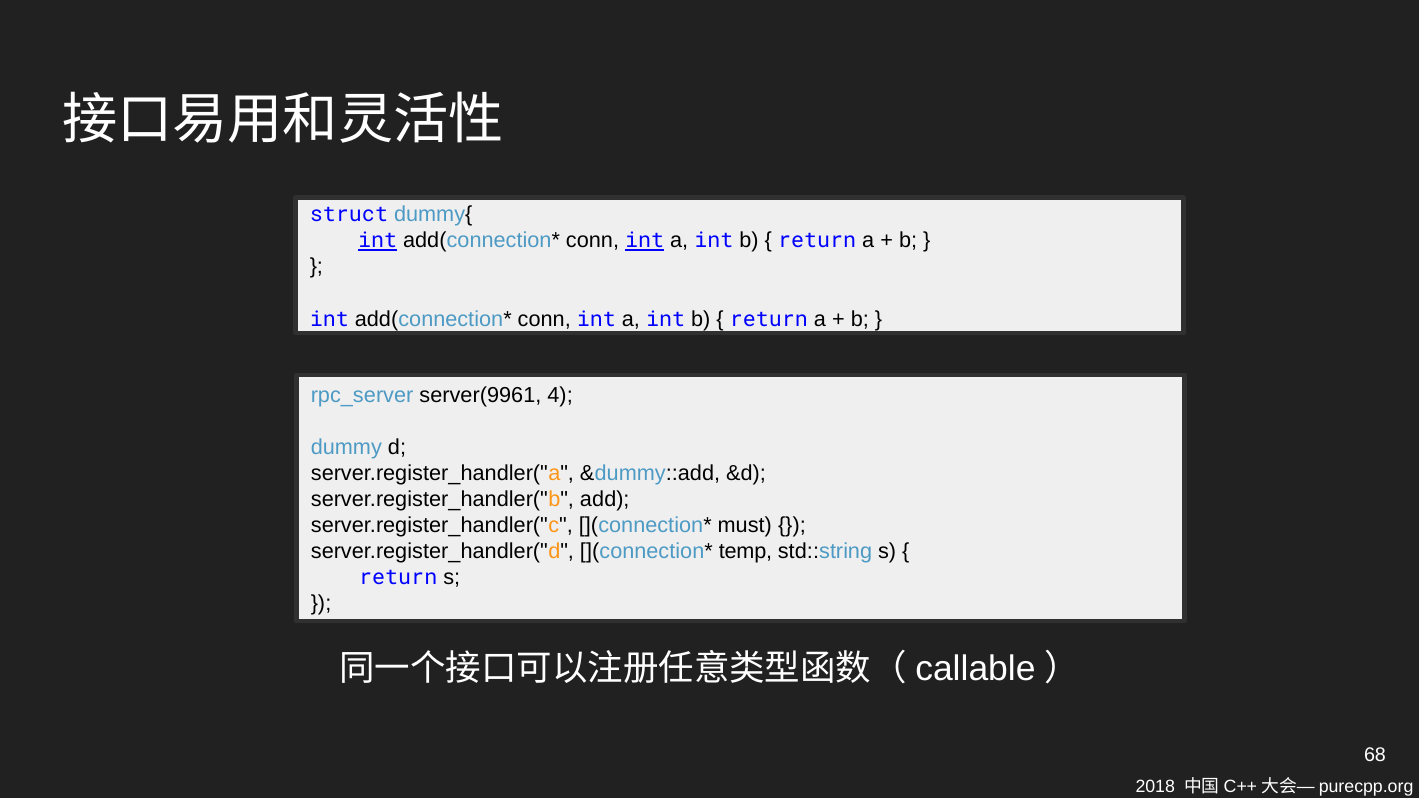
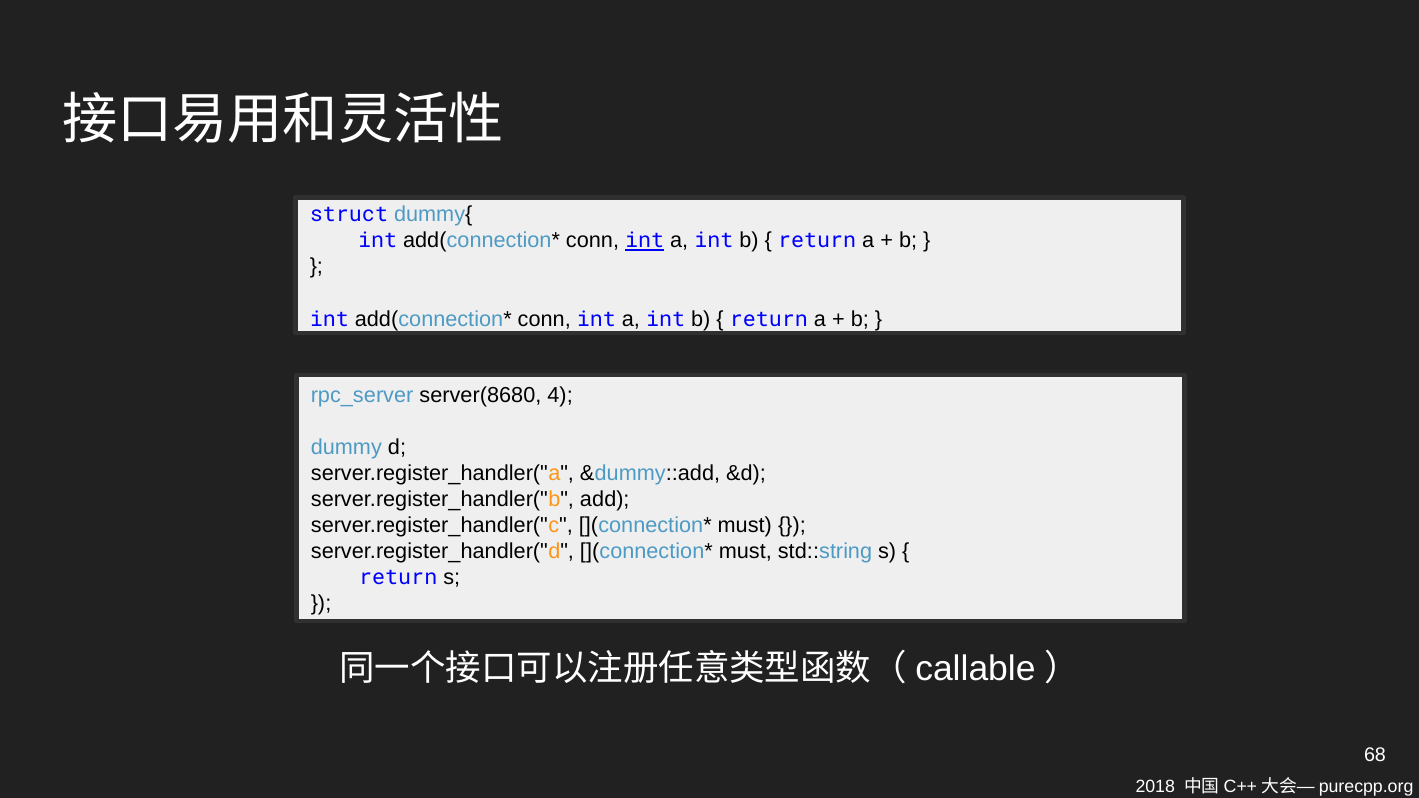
int underline: present -> none (378, 241)
server(9961: server(9961 -> server(8680 (480, 395)
temp: temp -> must (745, 552)
